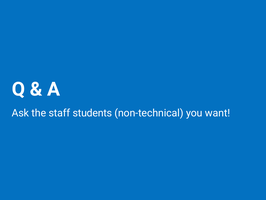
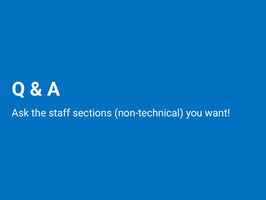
students: students -> sections (92, 113)
